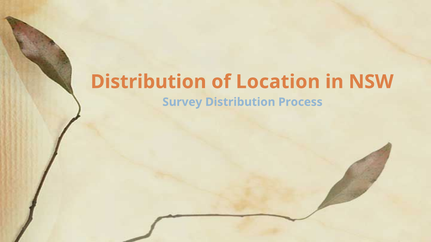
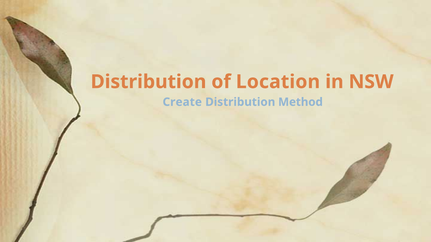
Survey: Survey -> Create (182, 102)
Process: Process -> Method (300, 102)
